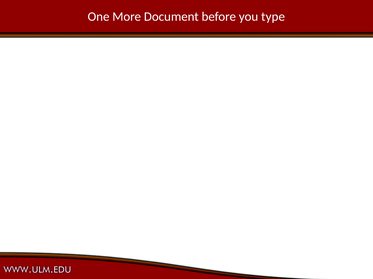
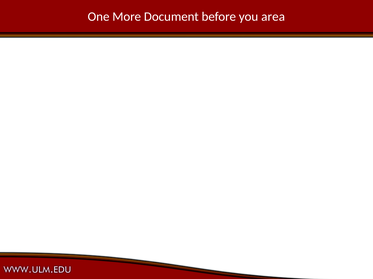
type: type -> area (273, 17)
